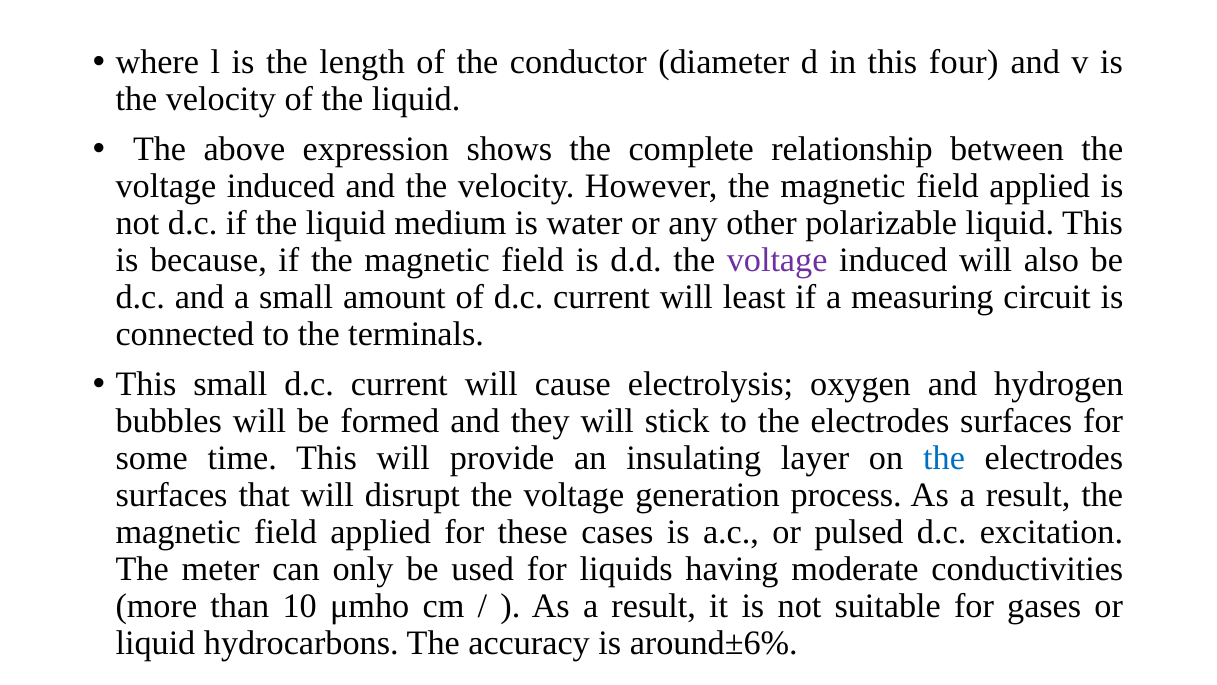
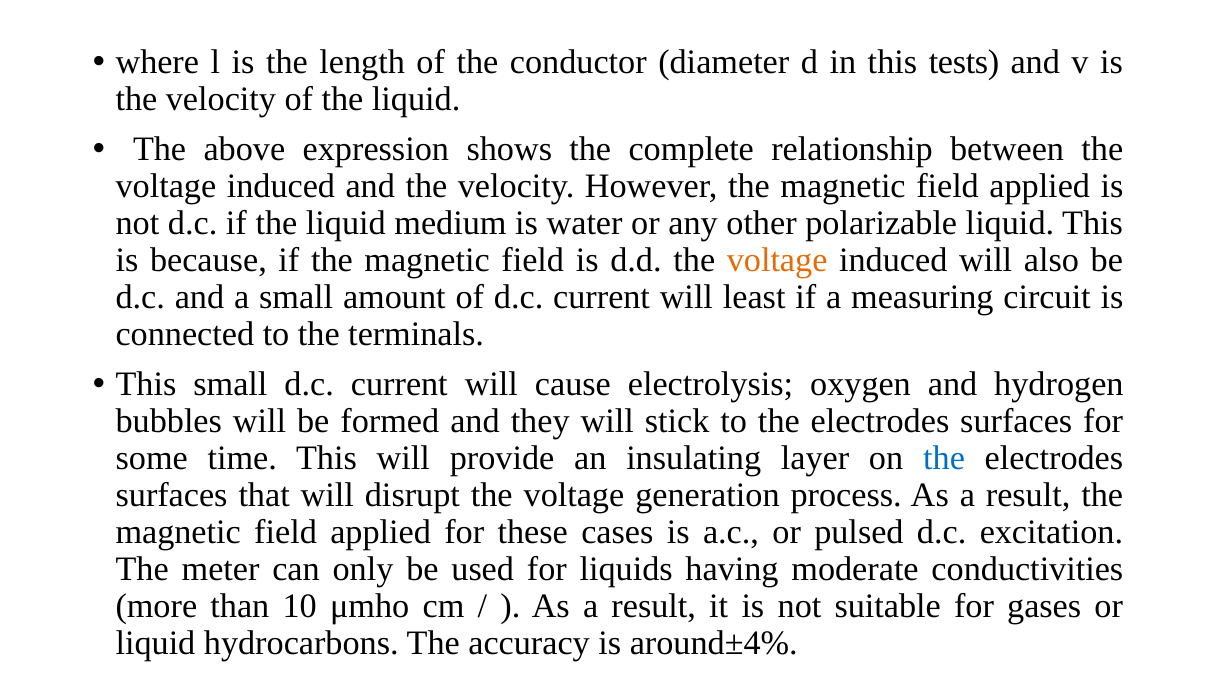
four: four -> tests (964, 63)
voltage colour: purple -> orange (777, 260)
around±6%: around±6% -> around±4% (714, 643)
